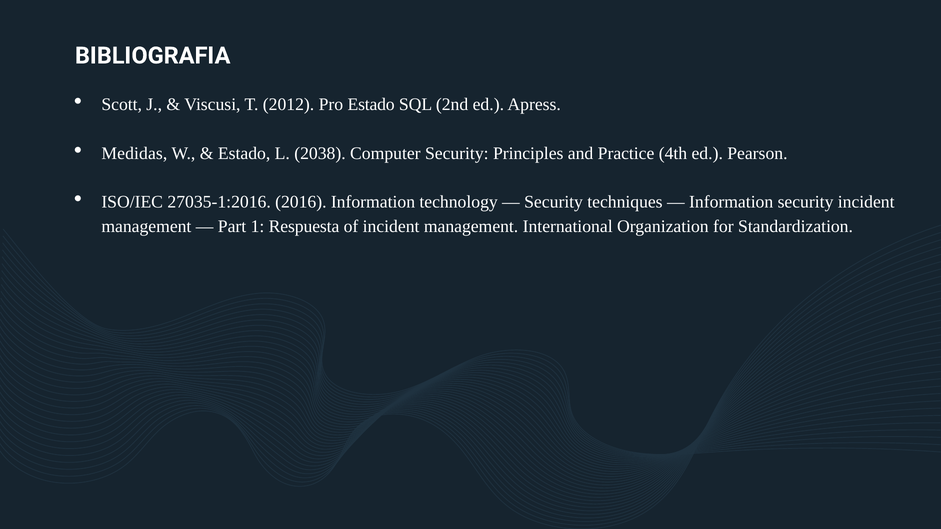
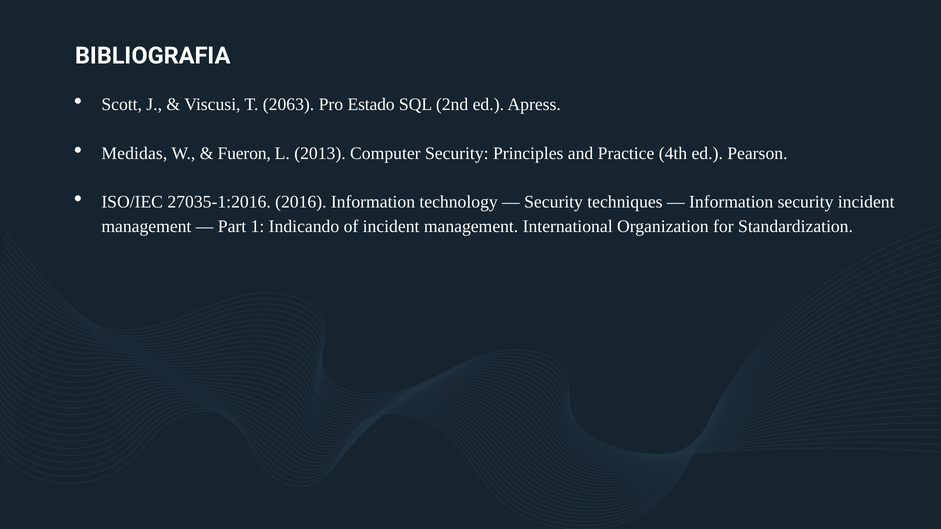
2012: 2012 -> 2063 (289, 105)
Estado: Estado -> Fueron (244, 153)
2038: 2038 -> 2013 (320, 153)
Respuesta: Respuesta -> Indicando (304, 226)
